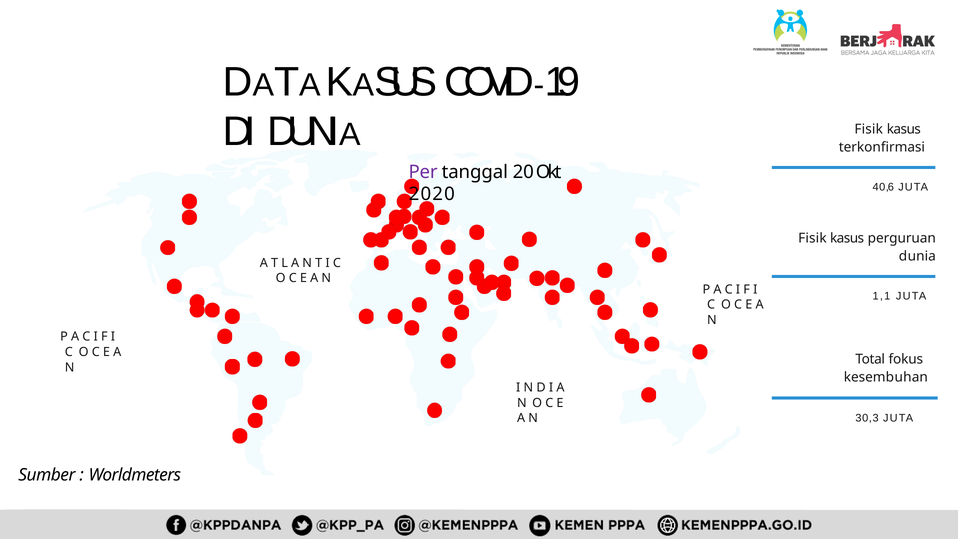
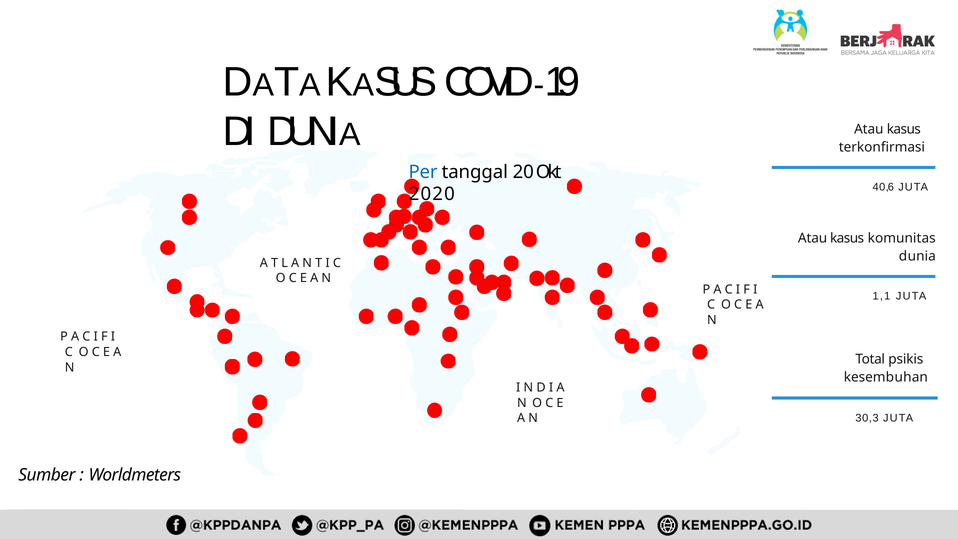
Fisik: Fisik -> Atau (869, 129)
Per colour: purple -> blue (423, 172)
Fisik: Fisik -> Atau (813, 238)
perguruan: perguruan -> komunitas (902, 238)
fokus: fokus -> psikis (906, 359)
